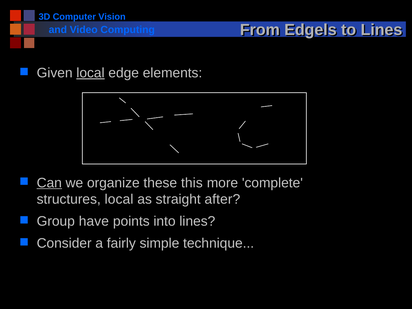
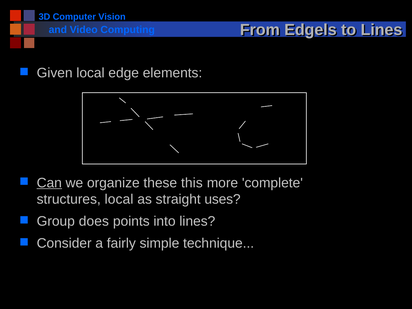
local underline: present -> none (90, 73)
after: after -> uses (223, 199)
have: have -> does (94, 221)
